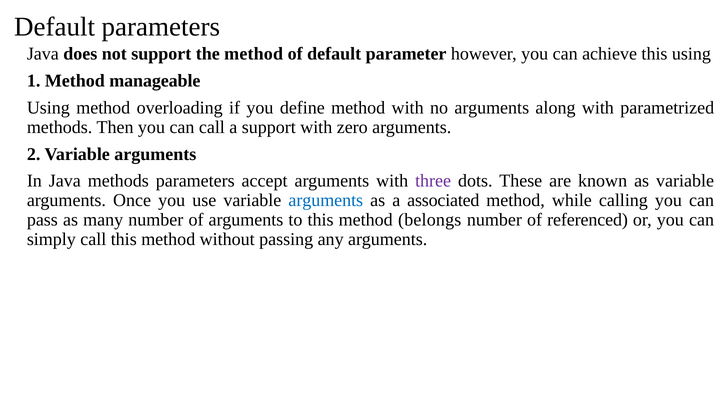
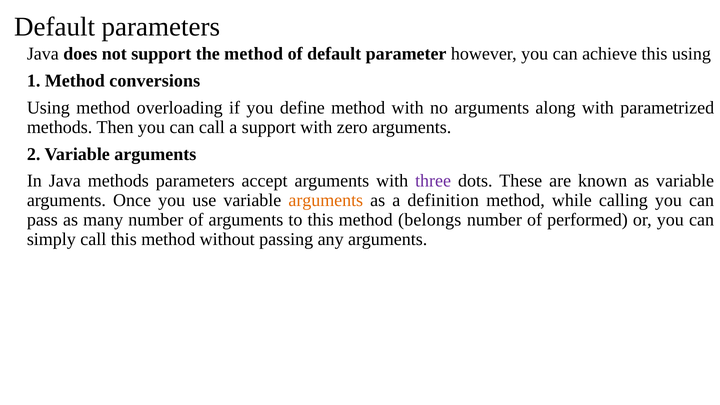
manageable: manageable -> conversions (155, 81)
arguments colour: blue -> orange (326, 200)
associated: associated -> definition (443, 200)
referenced: referenced -> performed (588, 220)
